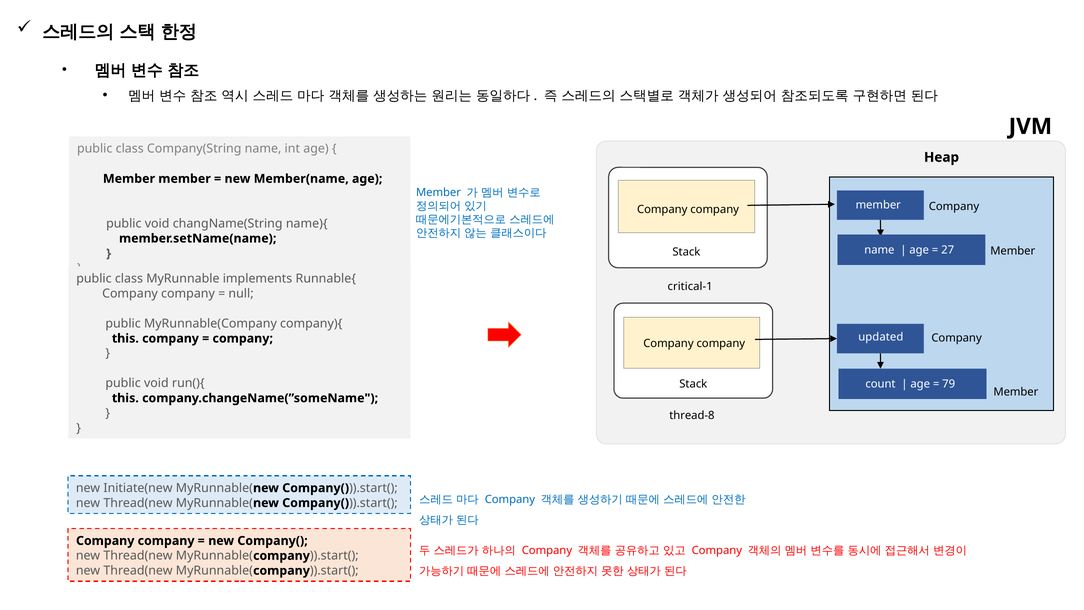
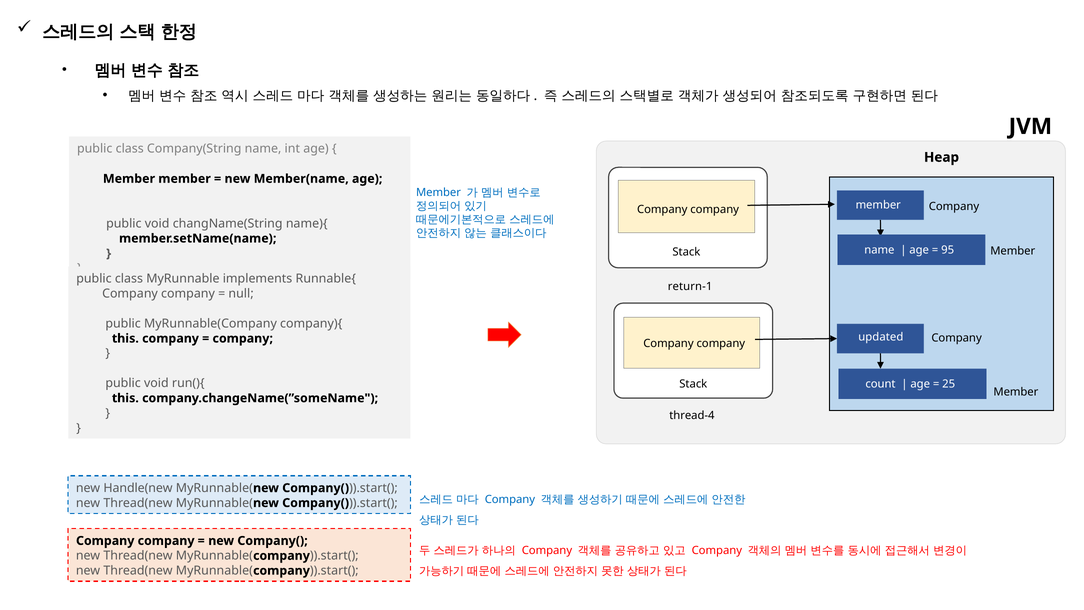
27: 27 -> 95 (948, 250)
critical-1: critical-1 -> return-1 (690, 286)
79: 79 -> 25 (949, 384)
thread-8: thread-8 -> thread-4 (692, 415)
Initiate(new: Initiate(new -> Handle(new (138, 488)
